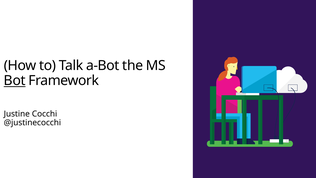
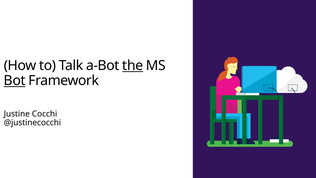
the underline: none -> present (133, 66)
